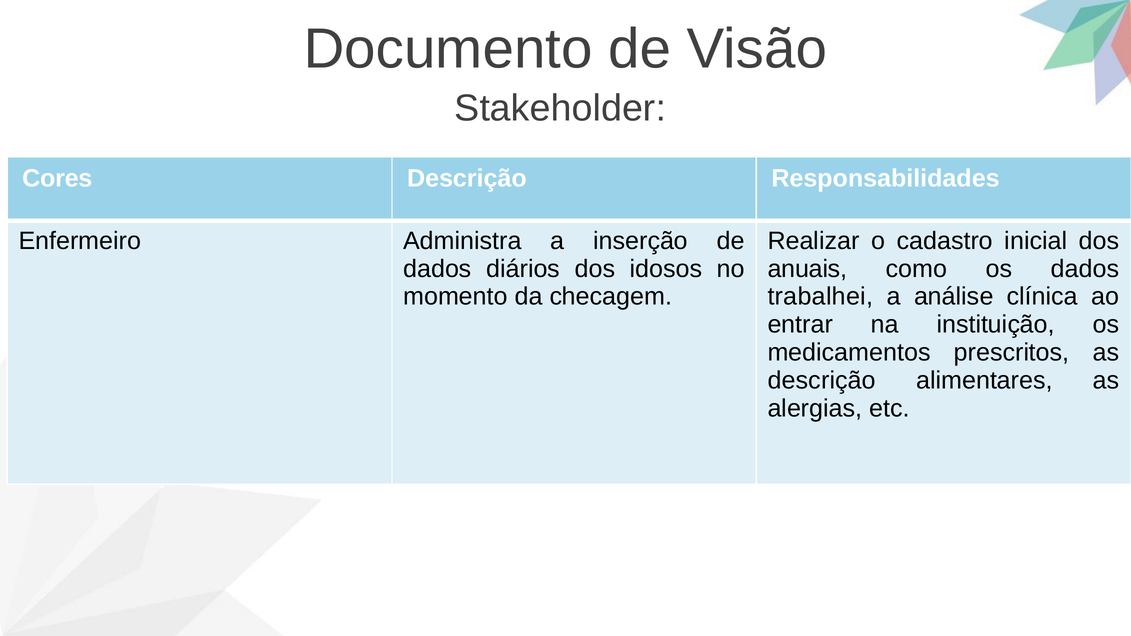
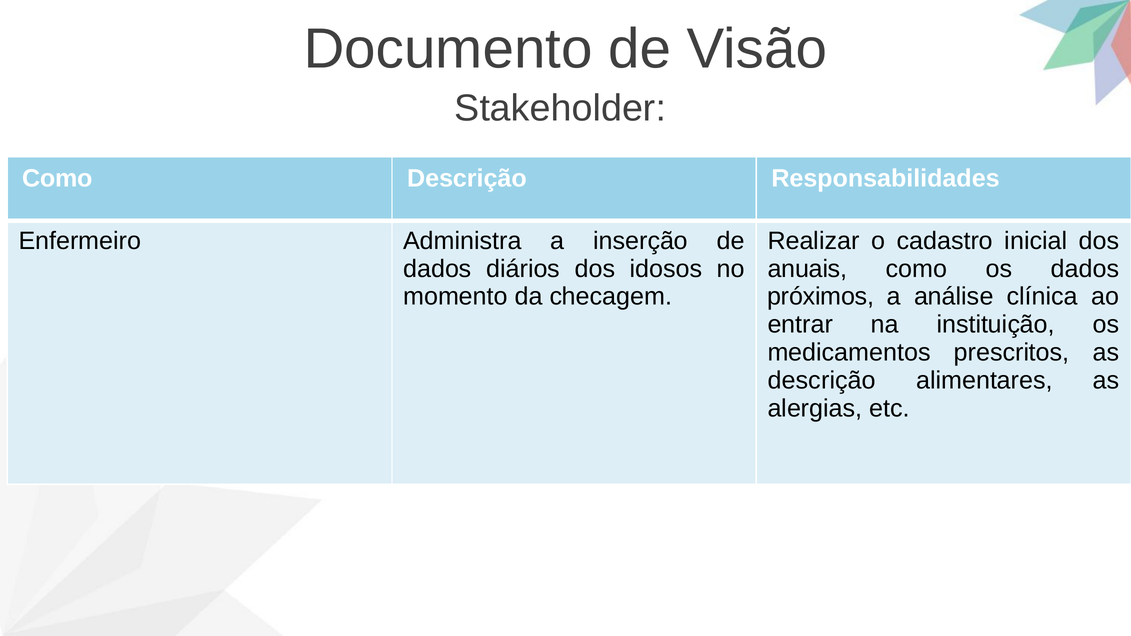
Cores: Cores -> Como (57, 179)
trabalhei: trabalhei -> próximos (821, 297)
